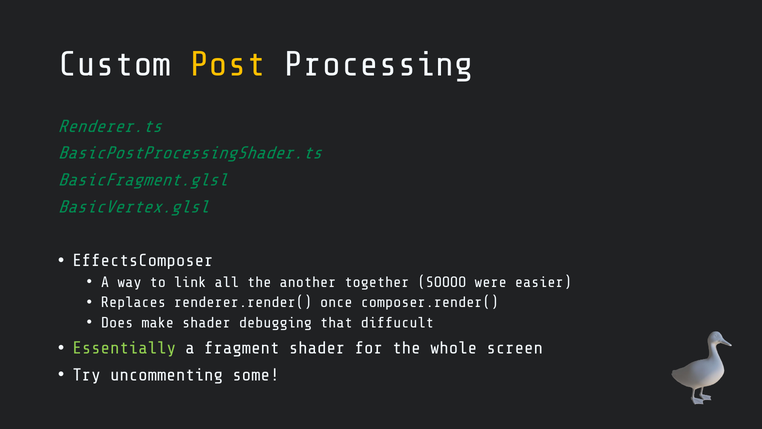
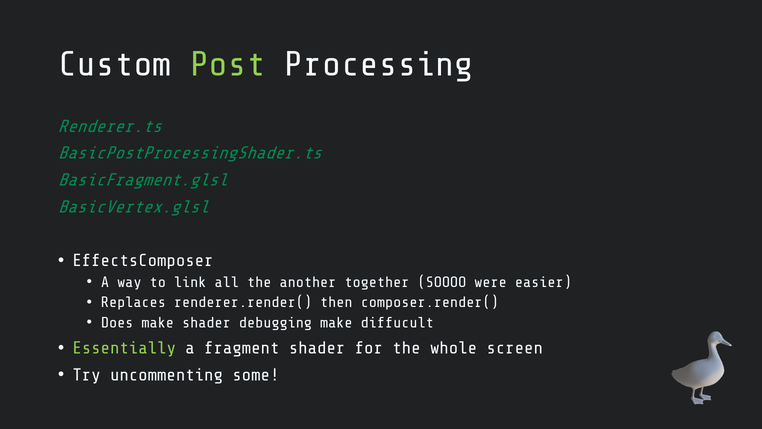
Post colour: yellow -> light green (228, 64)
once: once -> then (336, 302)
debugging that: that -> make (336, 322)
